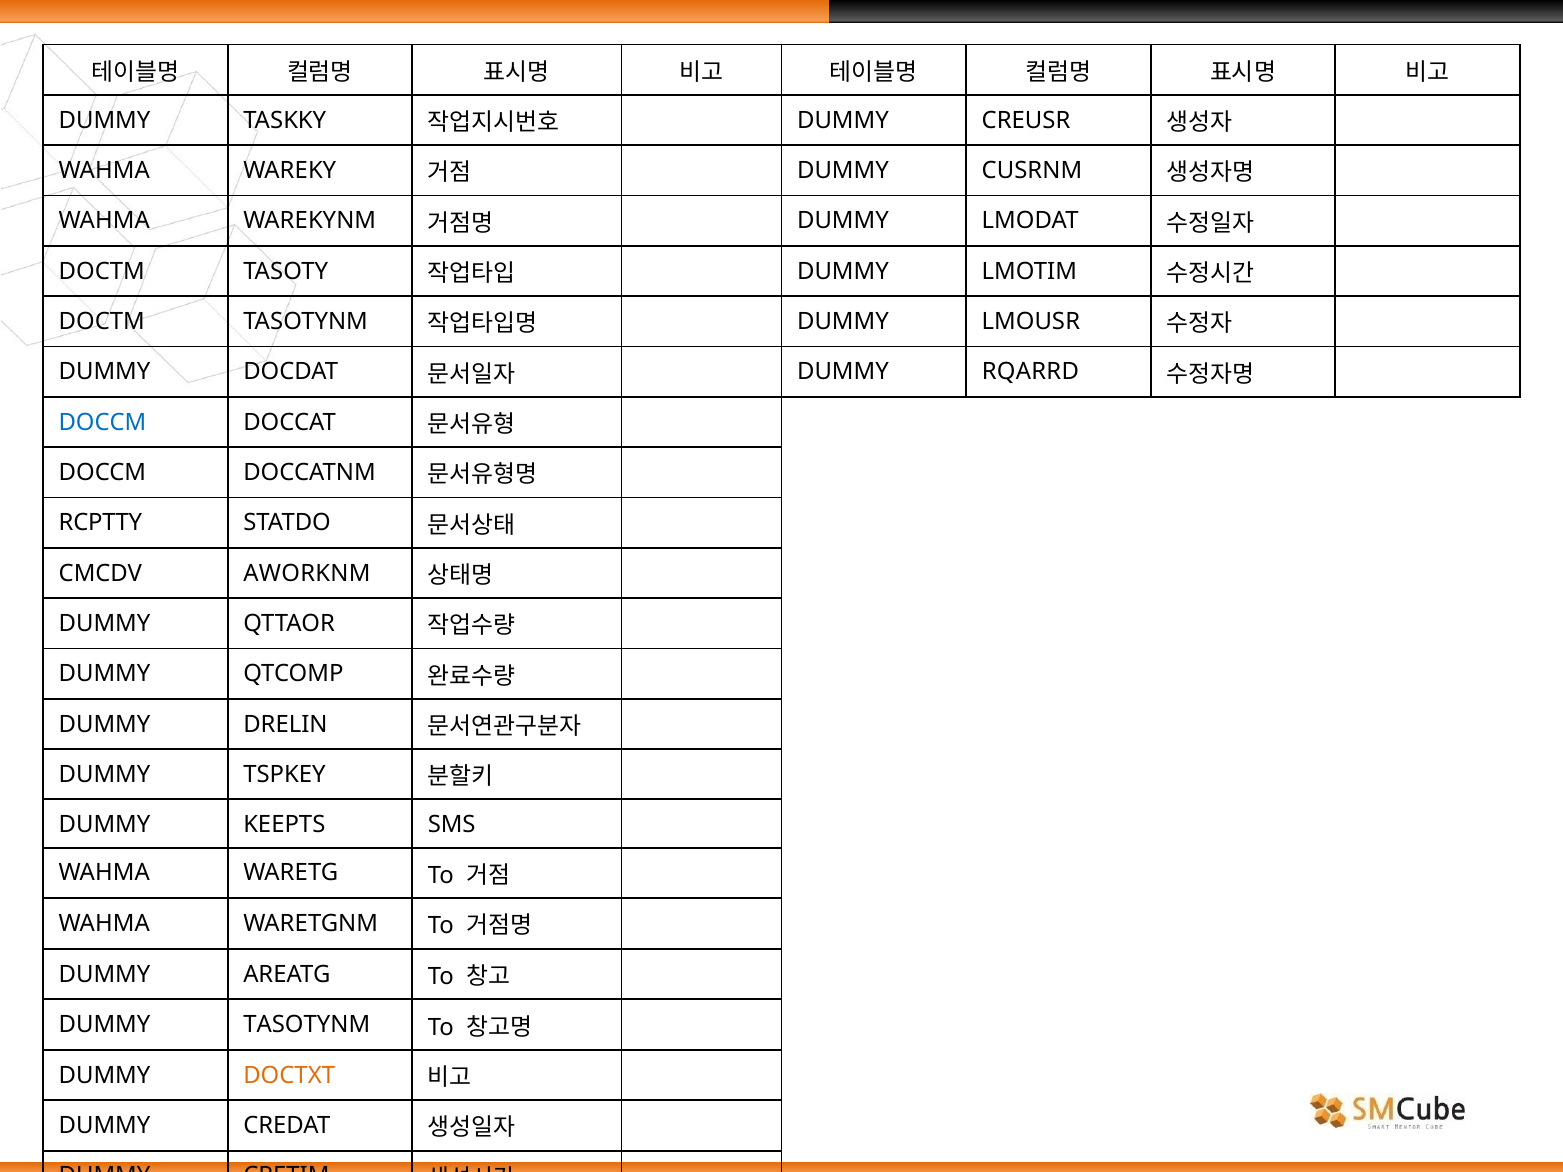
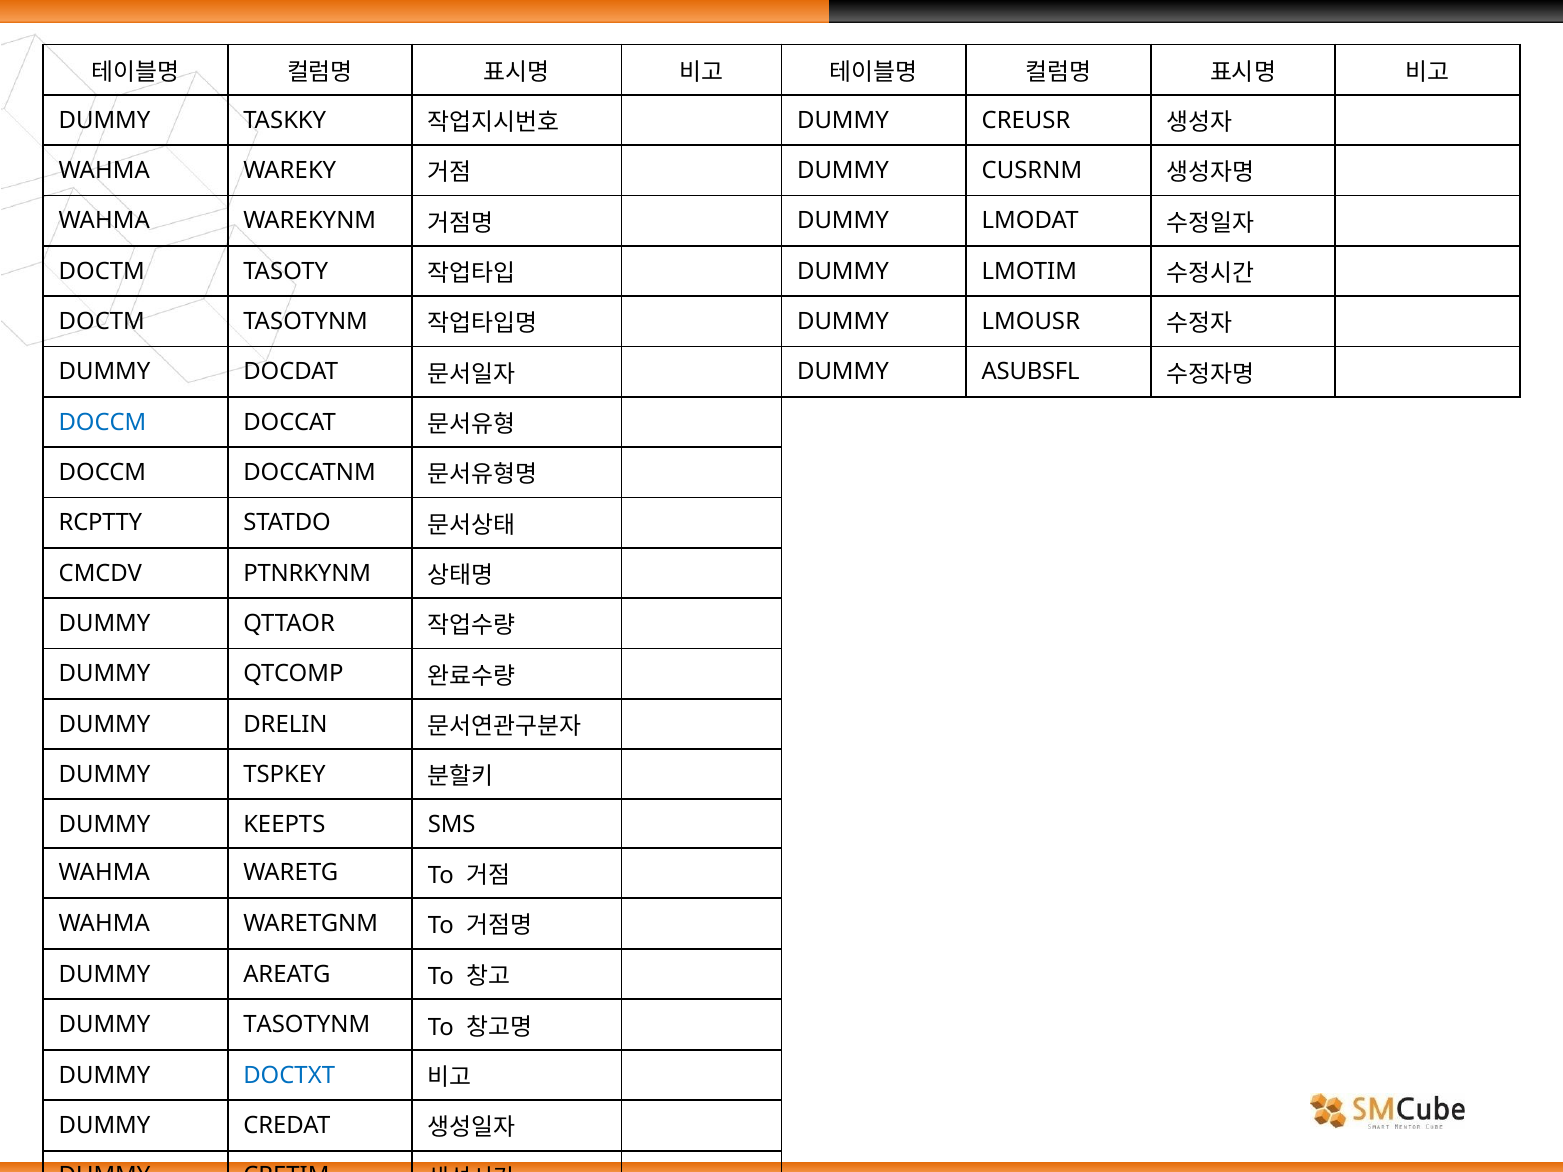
RQARRD: RQARRD -> ASUBSFL (1031, 372)
AWORKNM: AWORKNM -> PTNRKYNM (307, 573)
DOCTXT colour: orange -> blue (289, 1076)
